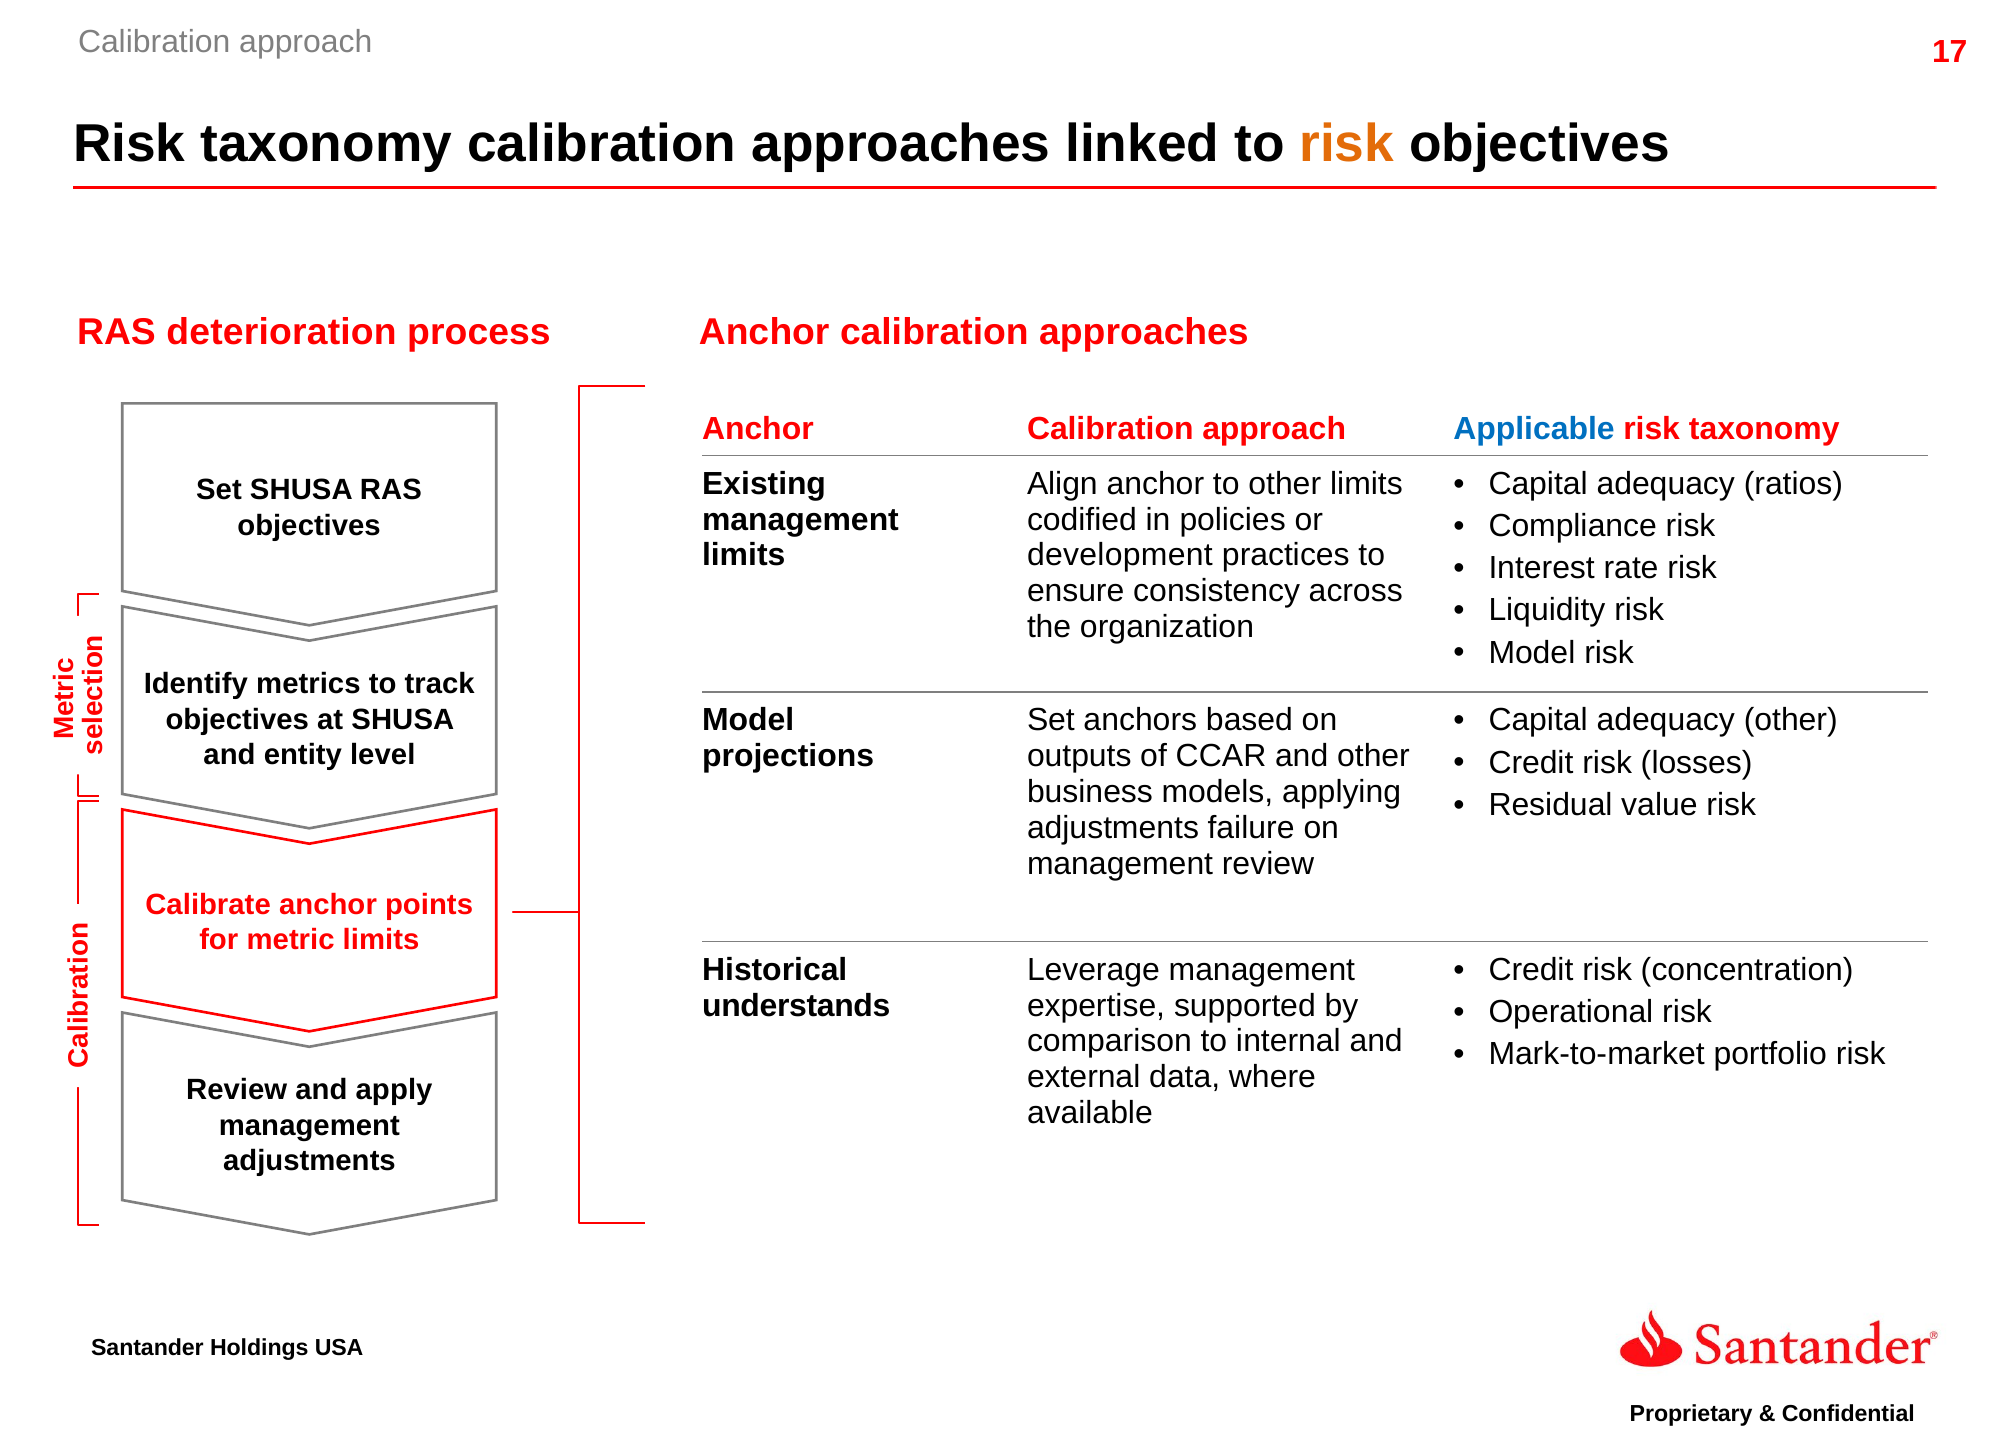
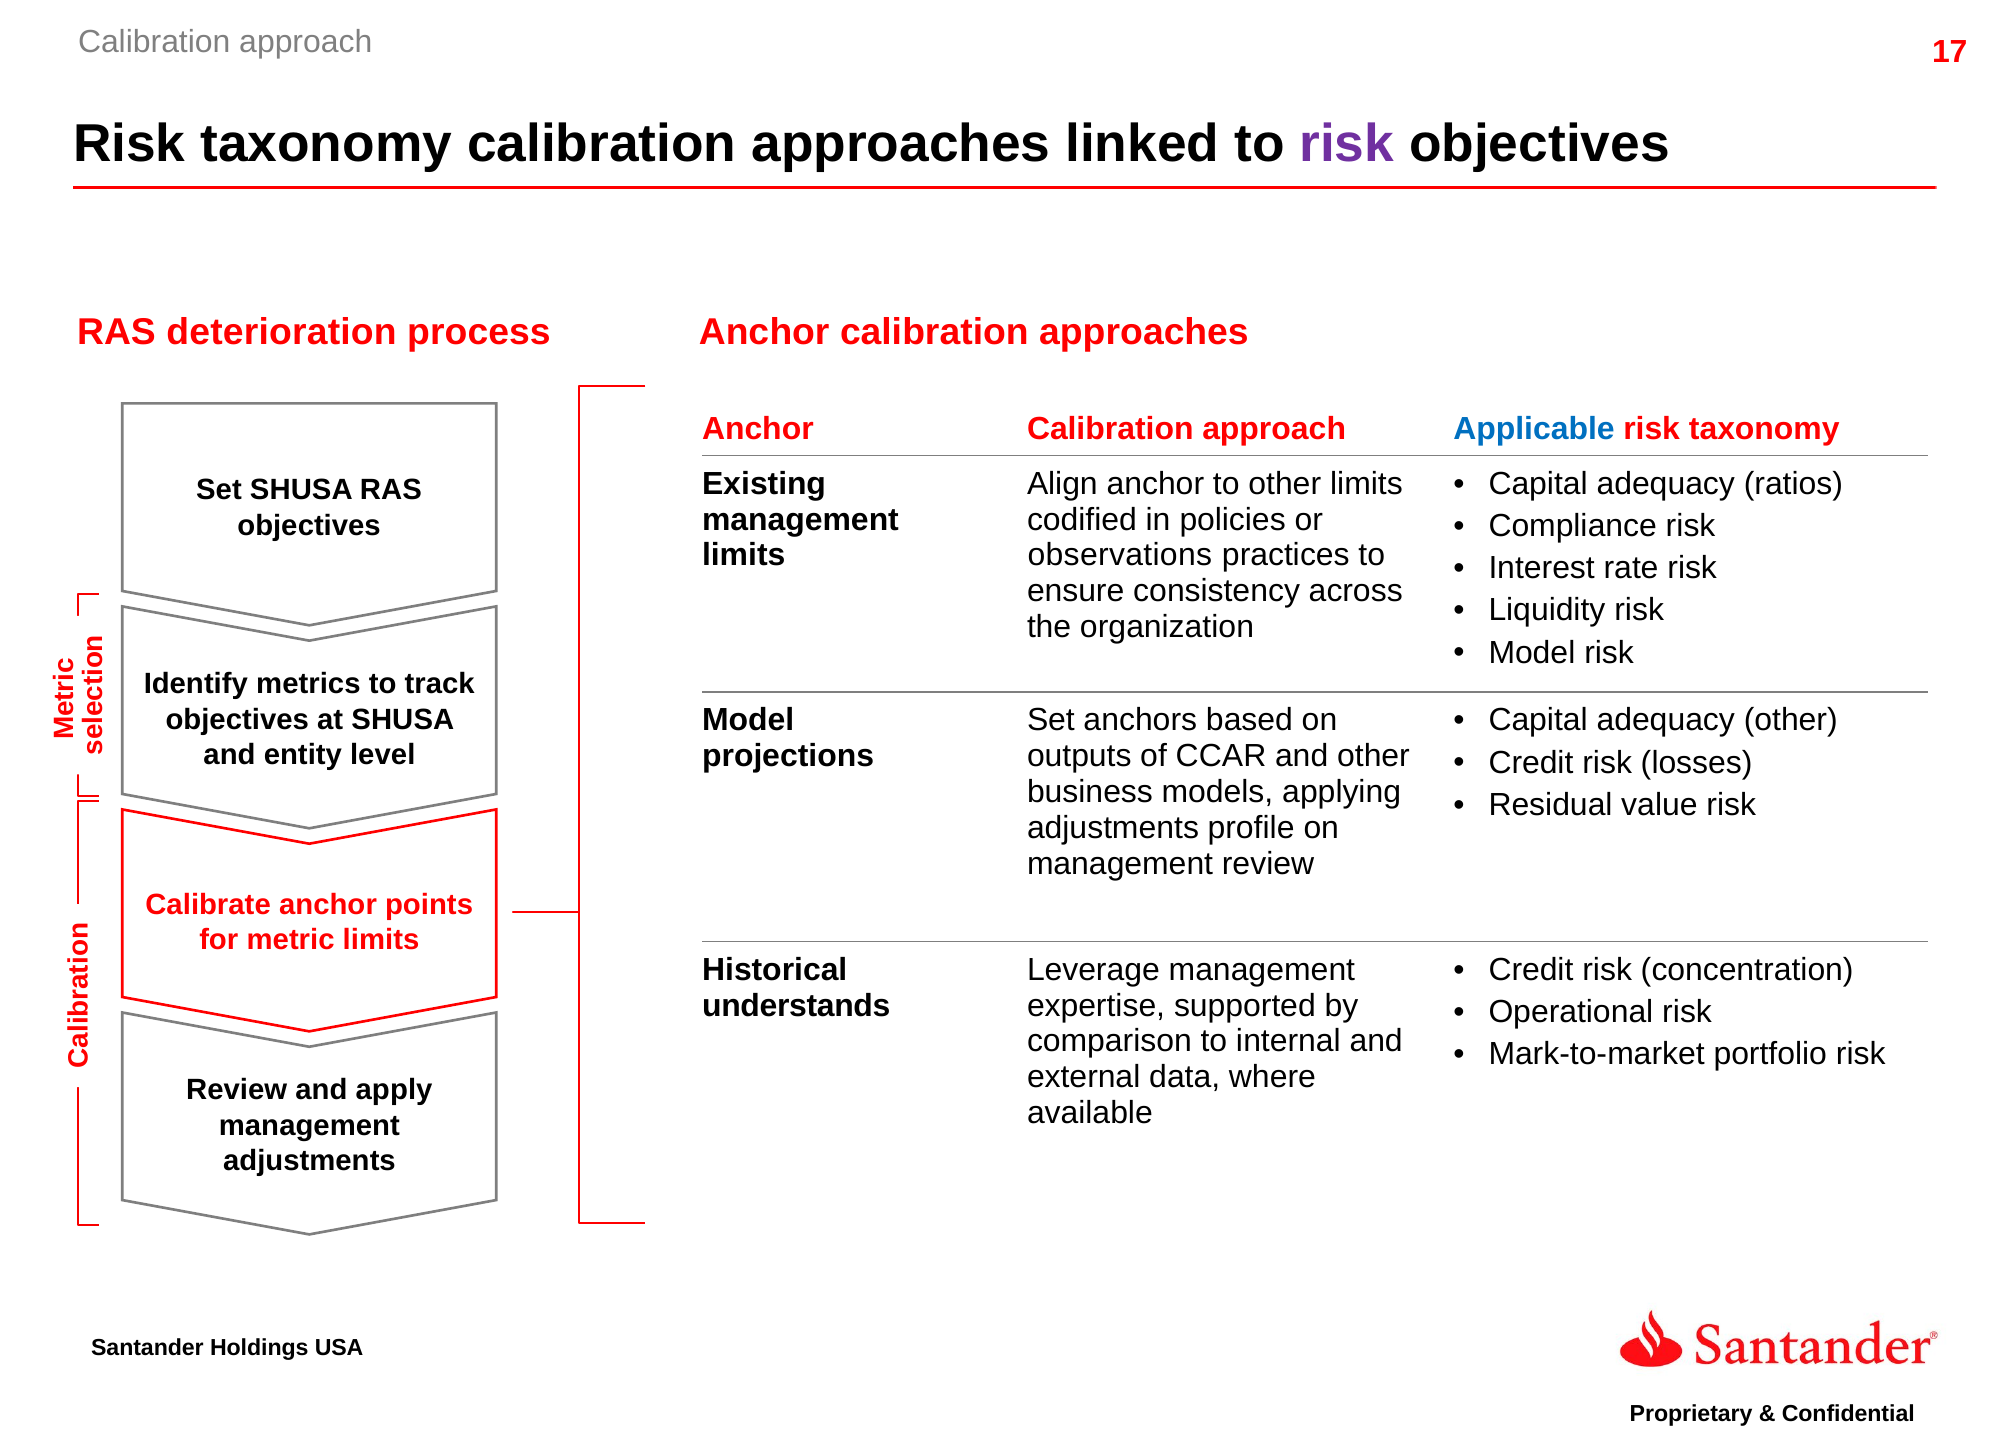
risk colour: orange -> purple (1347, 144)
development: development -> observations (1120, 555)
failure: failure -> profile (1251, 828)
